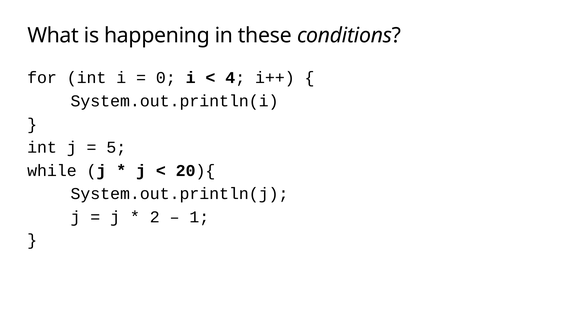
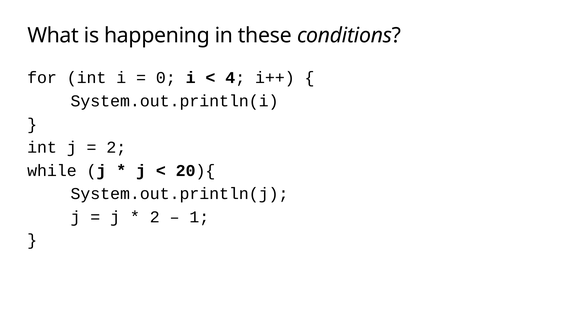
5: 5 -> 2 (116, 147)
